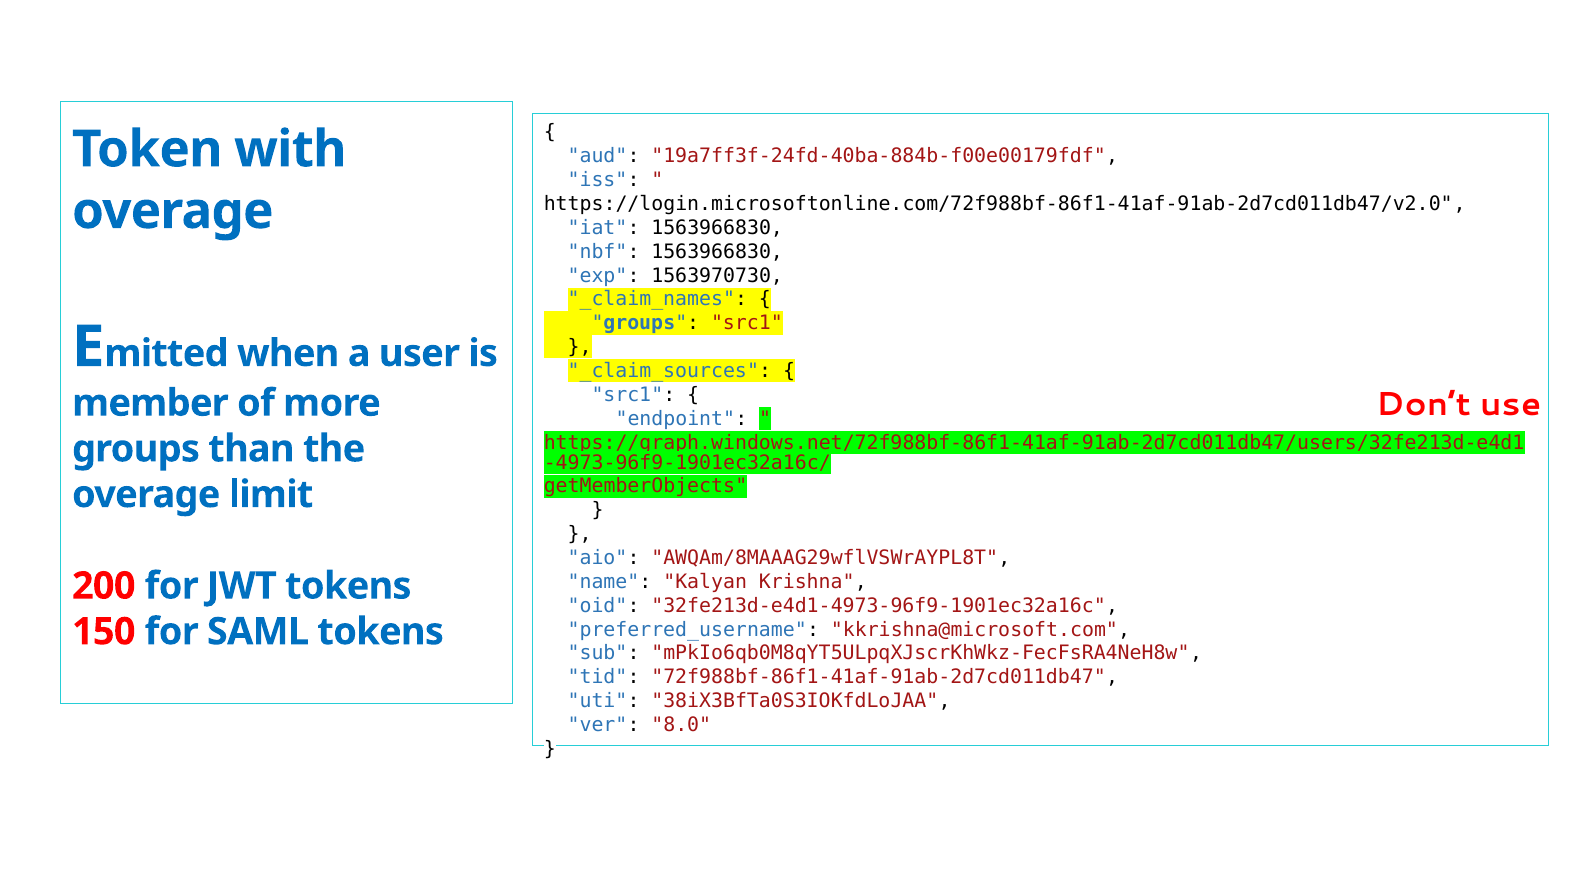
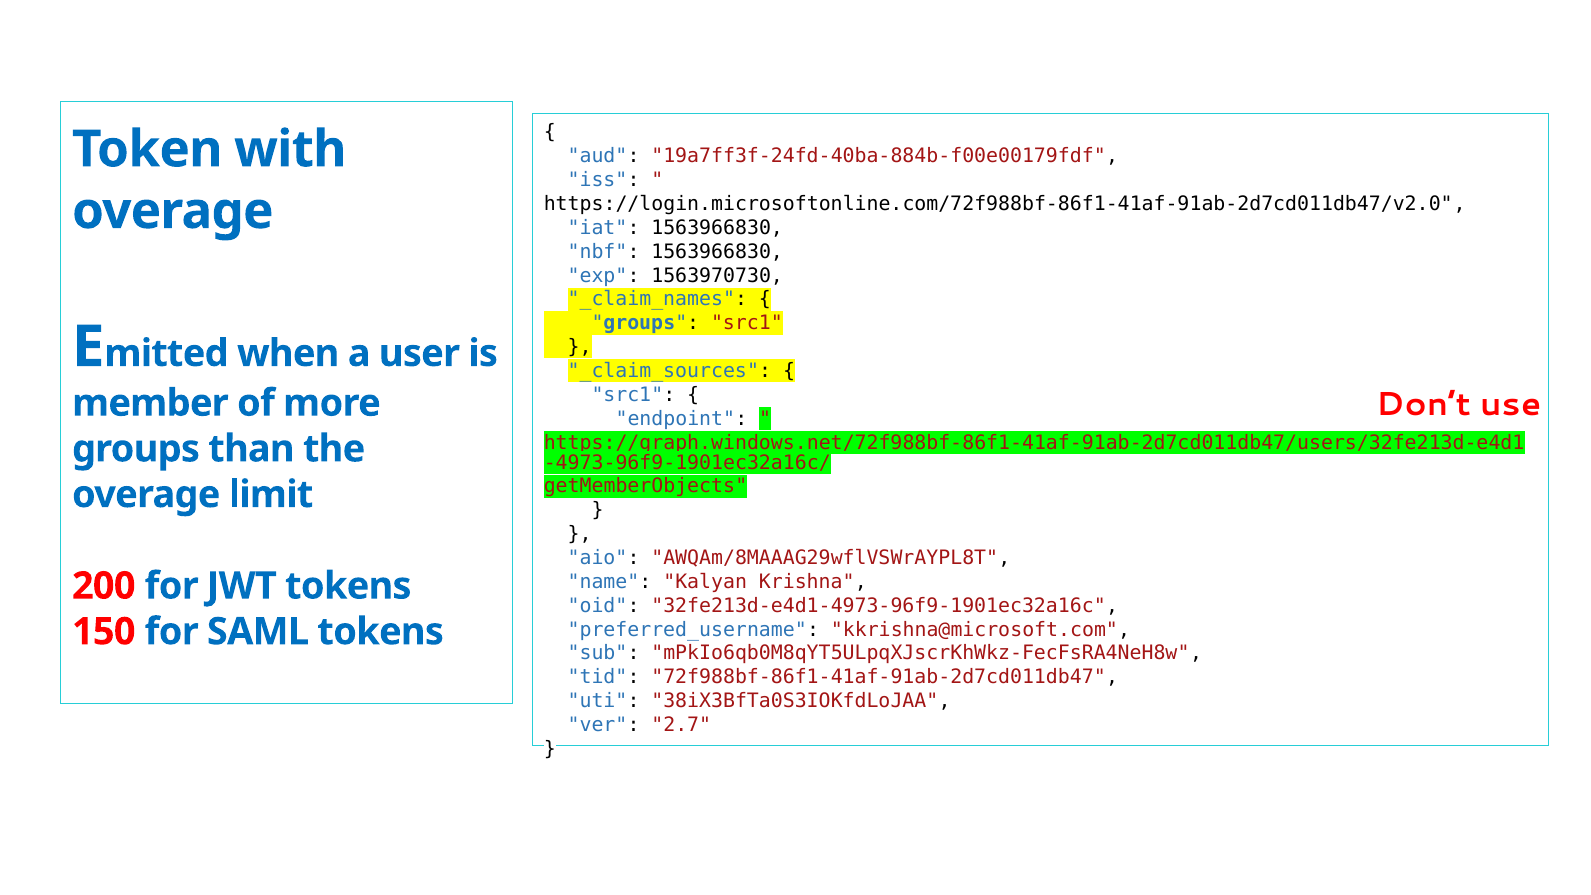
8.0: 8.0 -> 2.7 (681, 725)
